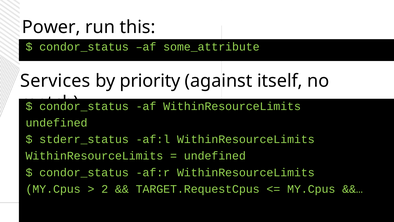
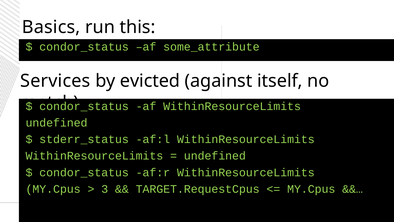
Power: Power -> Basics (51, 27)
priority: priority -> evicted (150, 81)
2: 2 -> 3 (105, 189)
